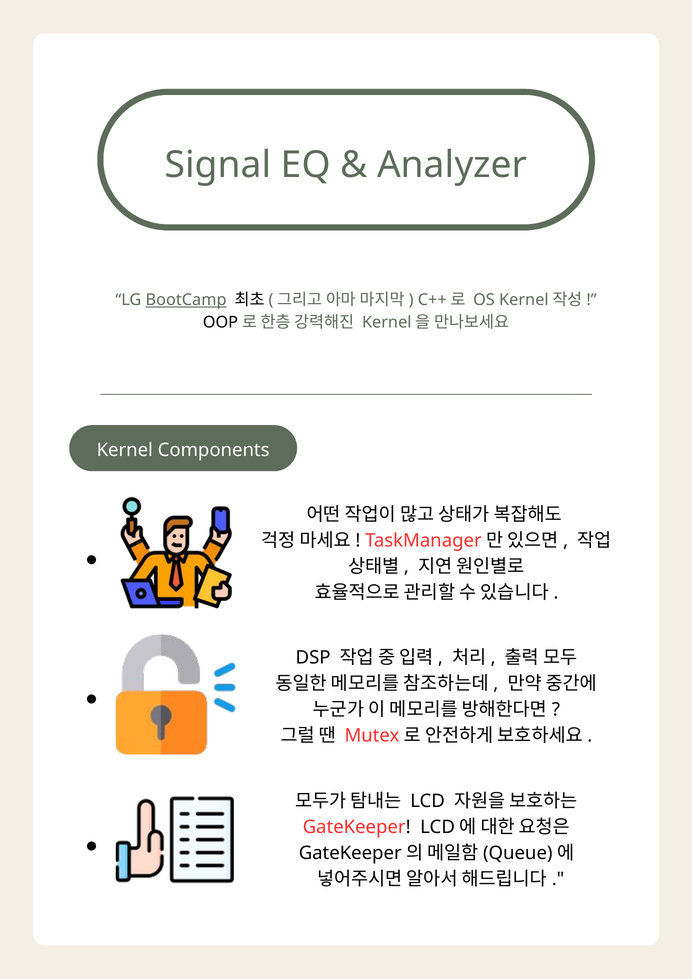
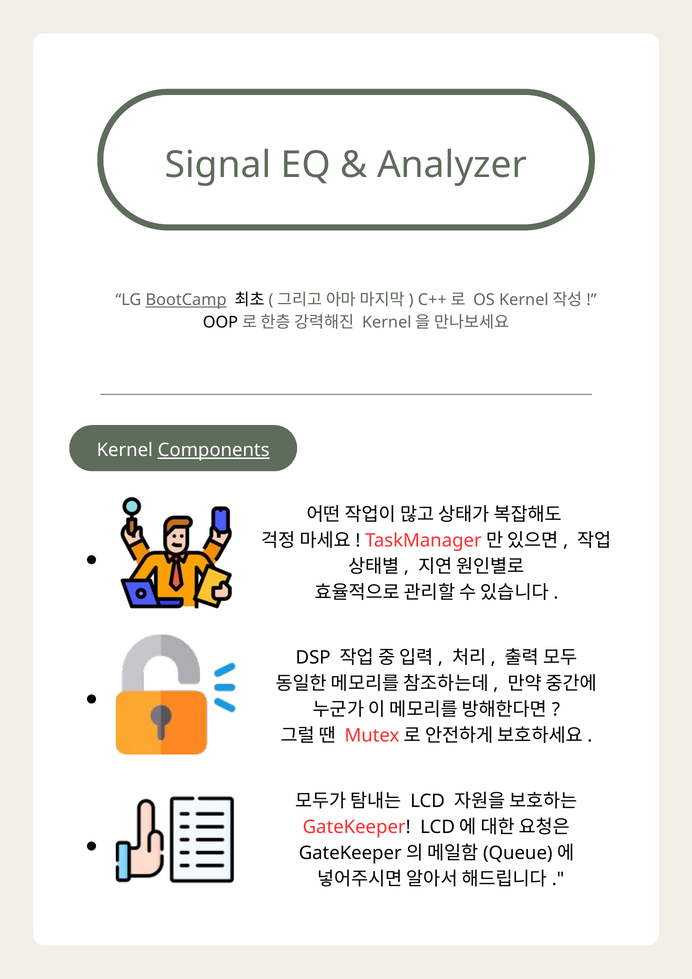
Components underline: none -> present (214, 450)
